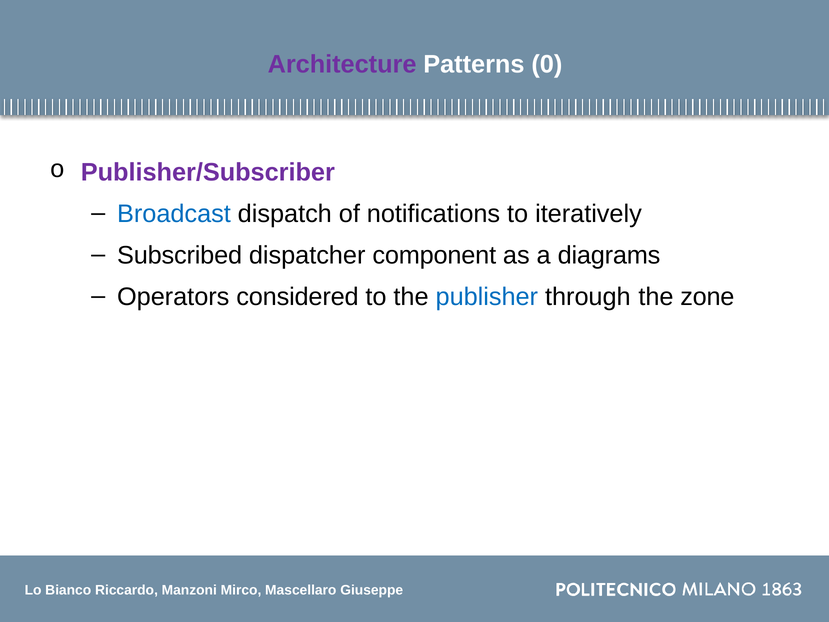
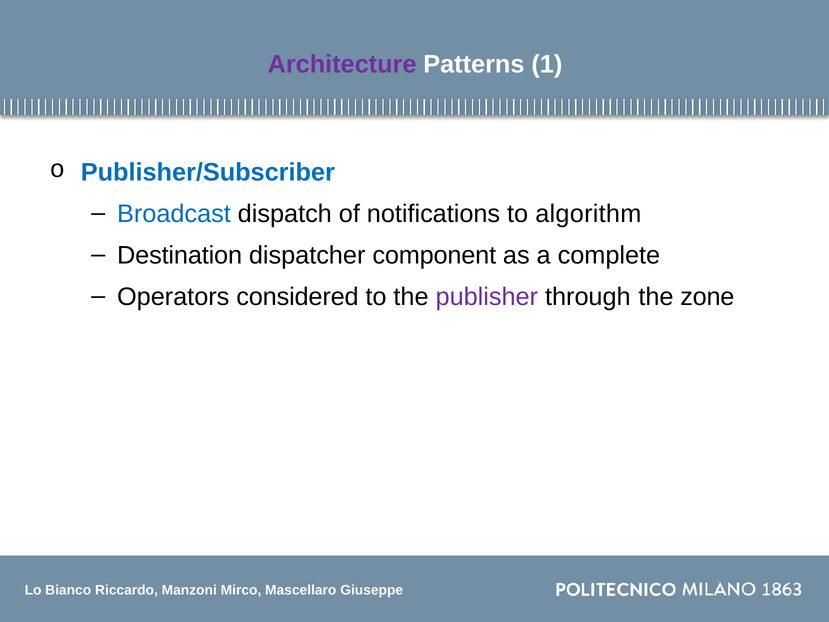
0: 0 -> 1 (547, 64)
Publisher/Subscriber colour: purple -> blue (208, 172)
iteratively: iteratively -> algorithm (588, 214)
Subscribed: Subscribed -> Destination (180, 255)
diagrams: diagrams -> complete (609, 255)
publisher colour: blue -> purple (487, 297)
